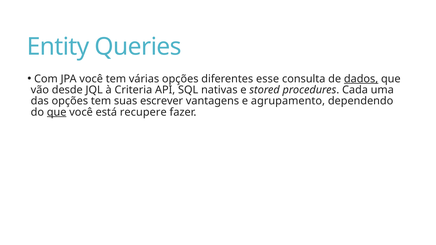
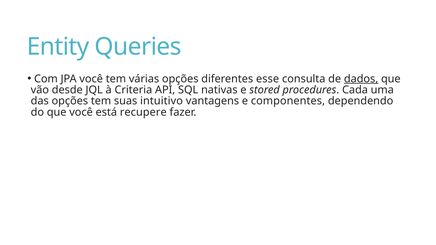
escrever: escrever -> intuitivo (161, 101)
agrupamento: agrupamento -> componentes (288, 101)
que underline: present -> none (57, 112)
